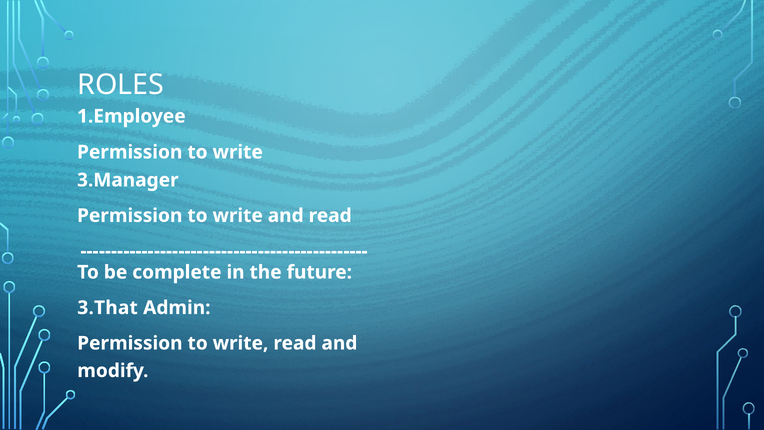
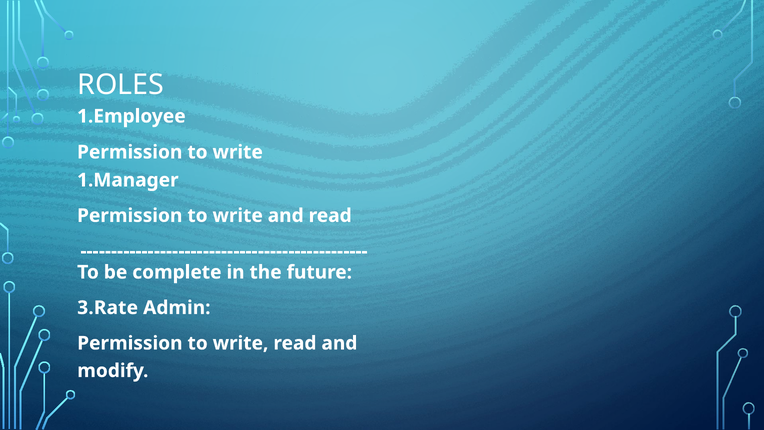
3.Manager: 3.Manager -> 1.Manager (128, 180)
3.That: 3.That -> 3.Rate (108, 308)
